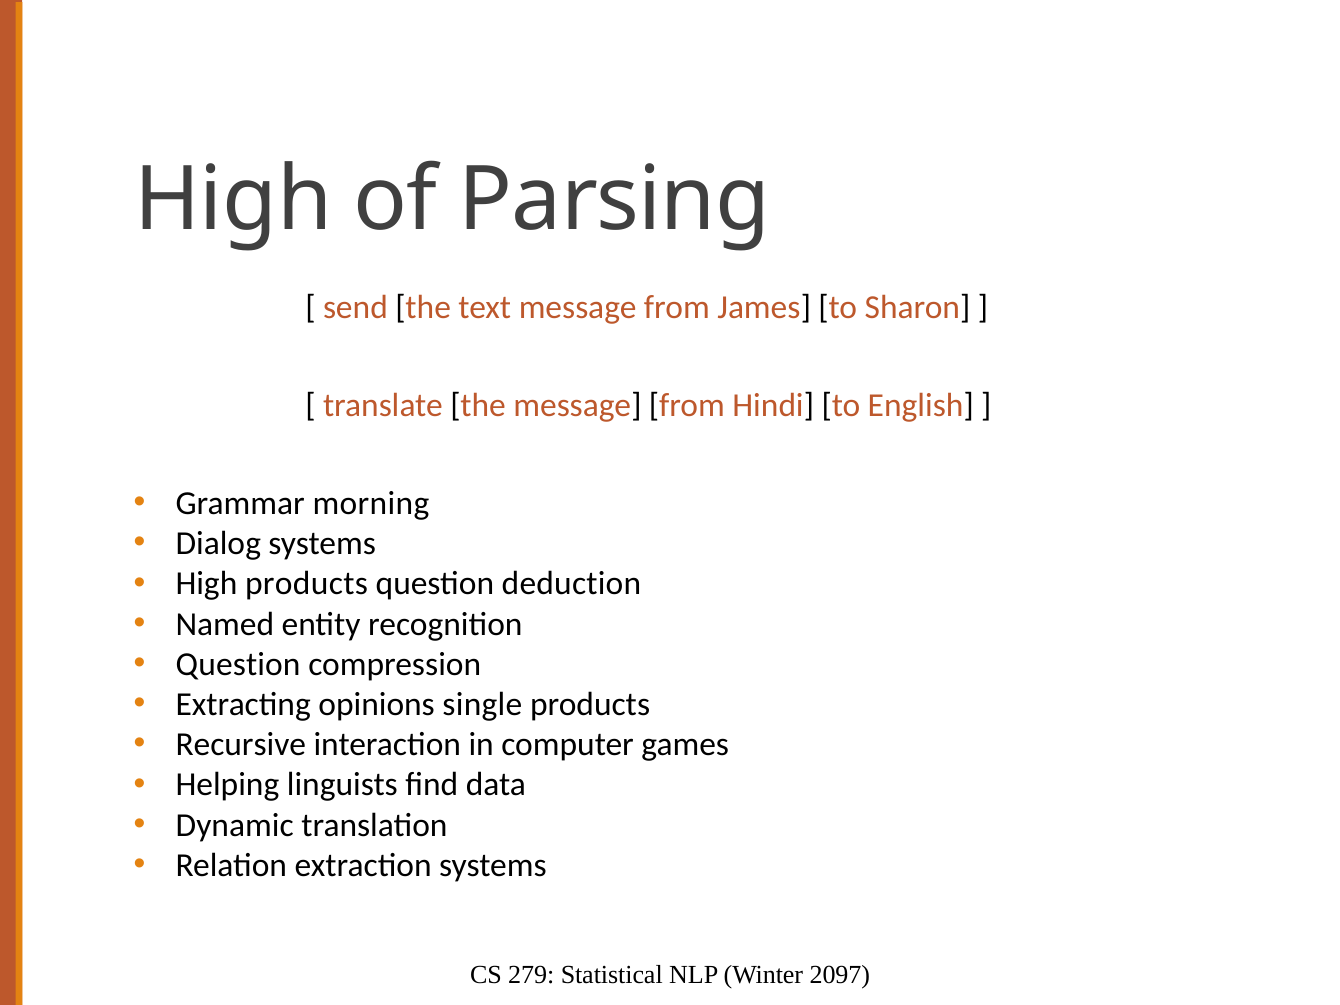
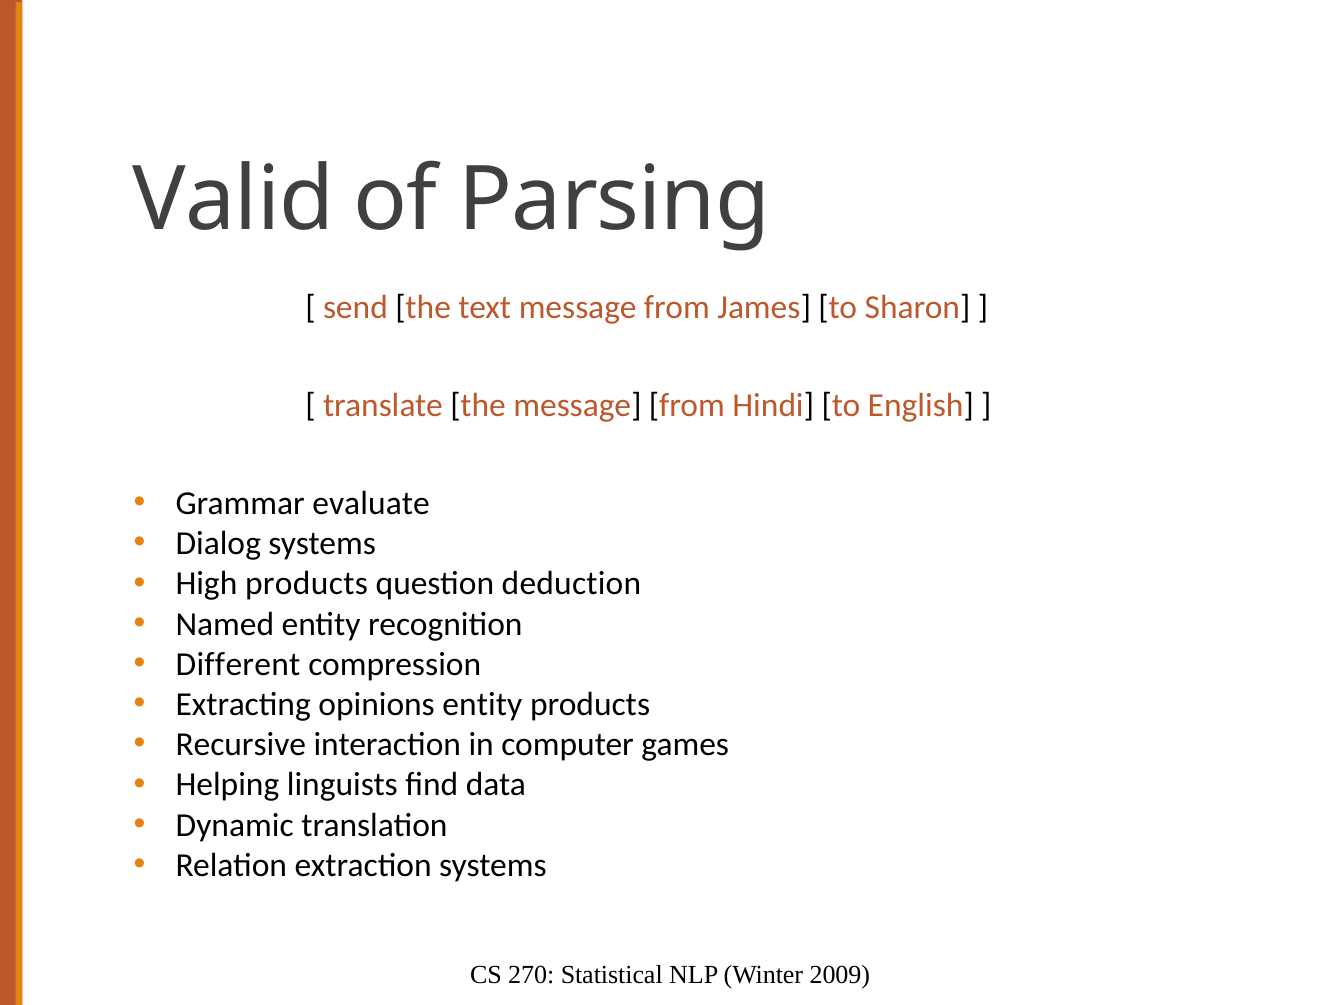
High: High -> Valid (234, 200)
morning: morning -> evaluate (371, 503)
Question: Question -> Different (238, 664)
opinions single: single -> entity (482, 704)
279: 279 -> 270 (531, 975)
2097: 2097 -> 2009 (840, 975)
